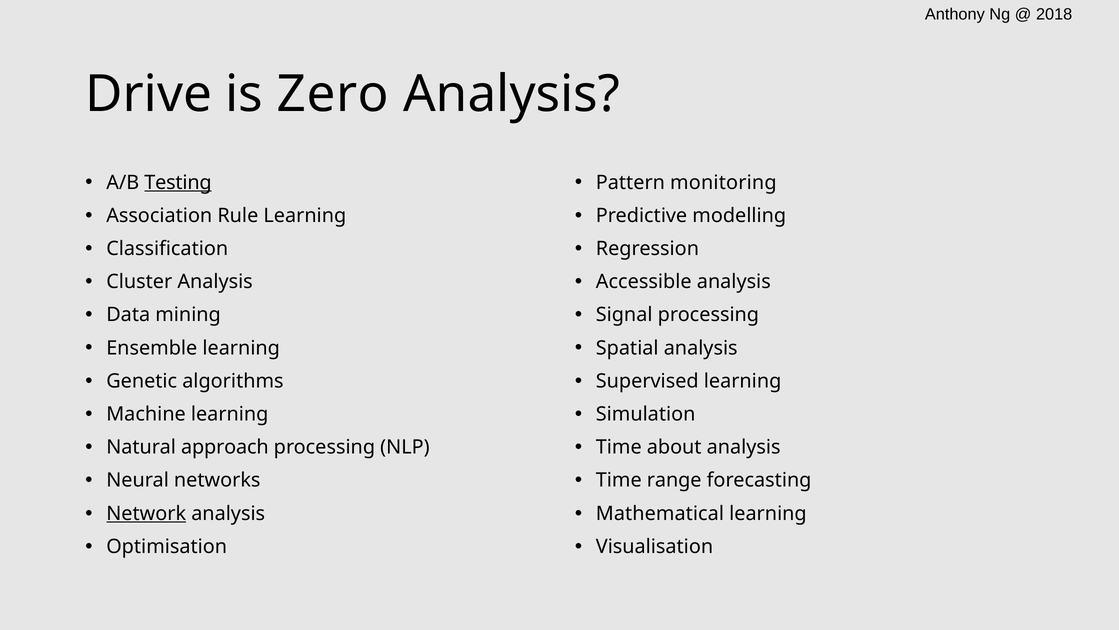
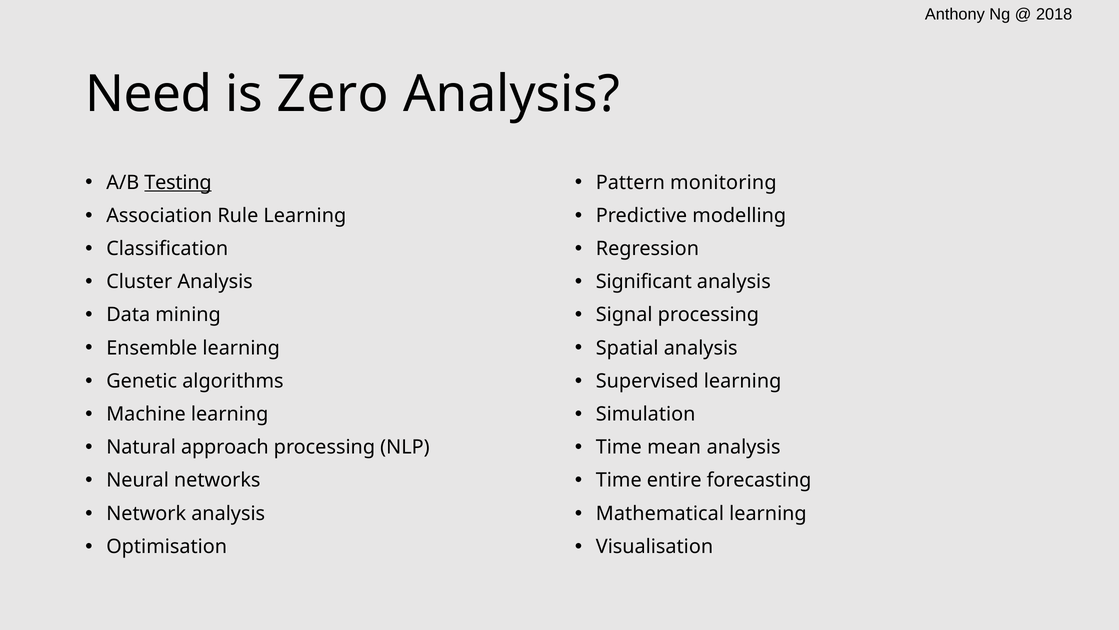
Drive: Drive -> Need (149, 94)
Accessible: Accessible -> Significant (644, 282)
about: about -> mean (674, 447)
range: range -> entire (674, 480)
Network underline: present -> none (146, 513)
